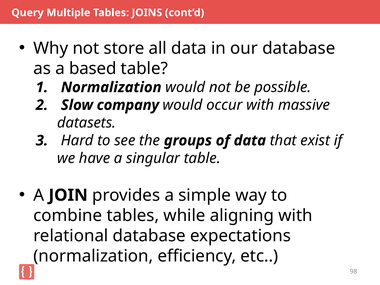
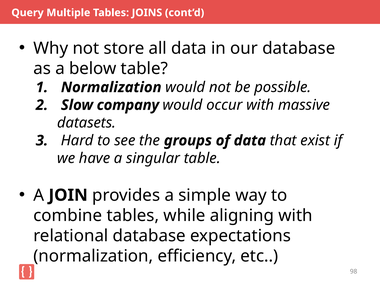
based: based -> below (93, 68)
